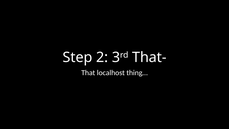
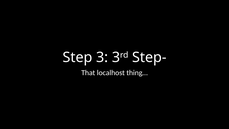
Step 2: 2 -> 3 (102, 57)
That-: That- -> Step- (149, 57)
